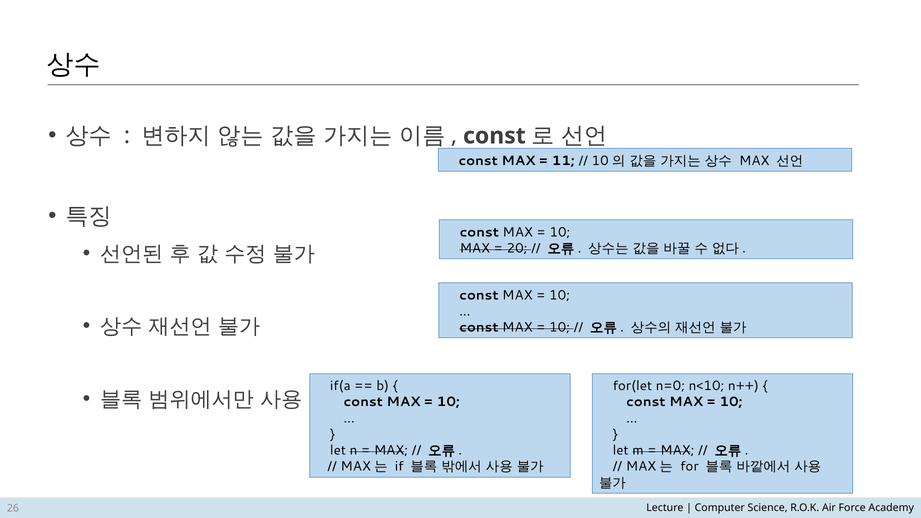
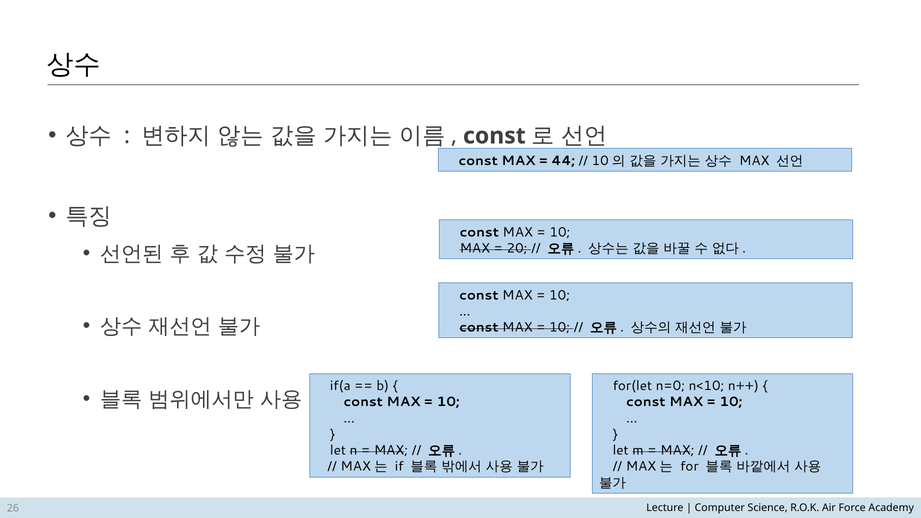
11: 11 -> 44 (563, 161)
